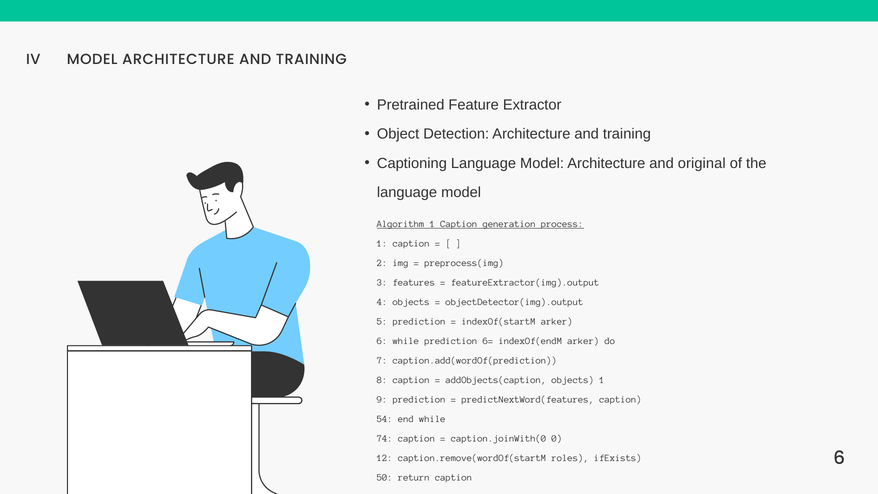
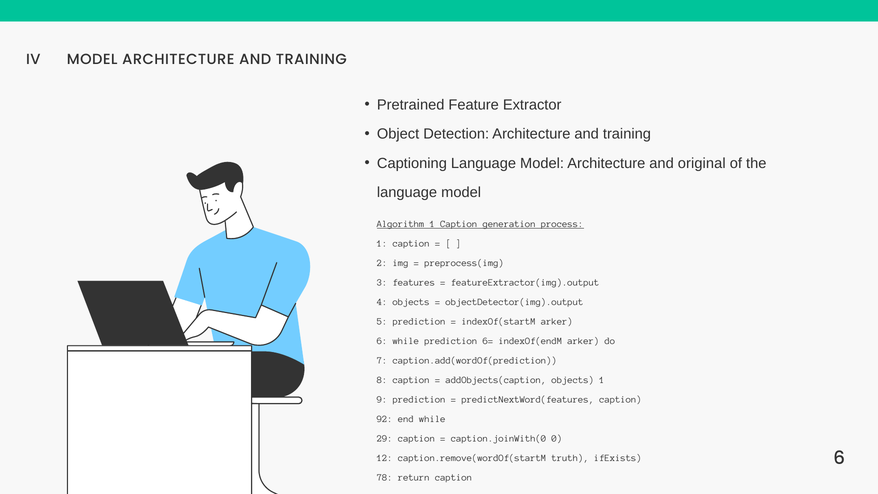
54: 54 -> 92 (385, 419)
74: 74 -> 29 (385, 438)
roles: roles -> truth (570, 458)
50: 50 -> 78 (385, 477)
